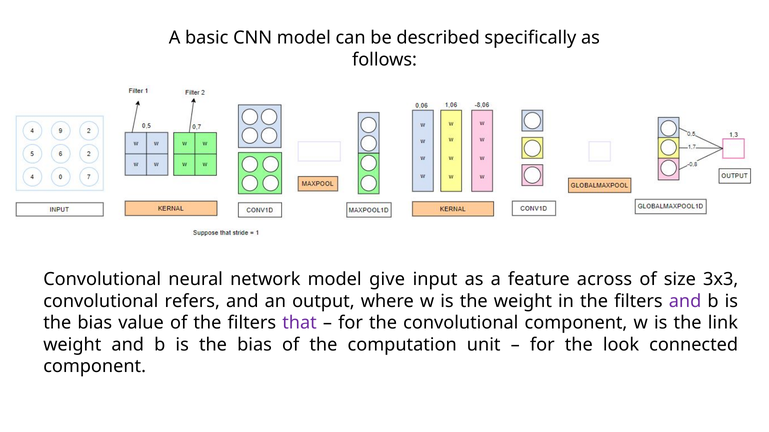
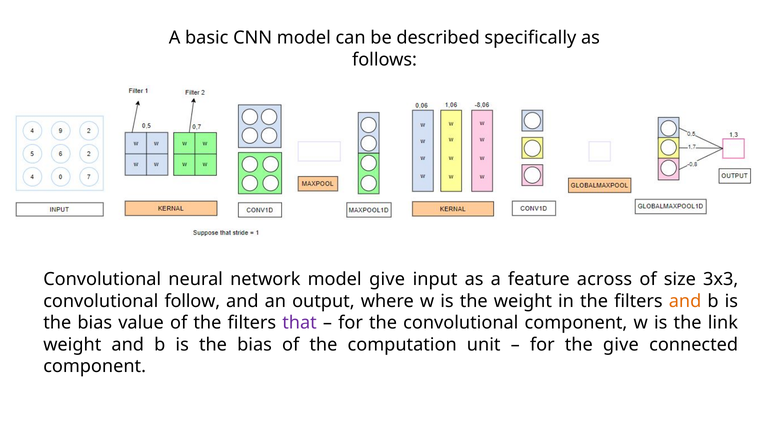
refers: refers -> follow (192, 302)
and colour: purple -> orange (685, 302)
the look: look -> give (621, 345)
